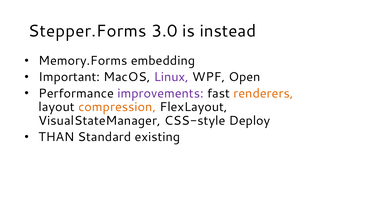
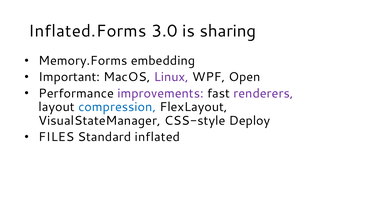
Stepper.Forms: Stepper.Forms -> Inflated.Forms (87, 31)
instead: instead -> sharing (228, 31)
renderers colour: orange -> purple (263, 93)
compression colour: orange -> blue (117, 107)
THAN: THAN -> FILES (56, 137)
existing: existing -> inflated (157, 137)
